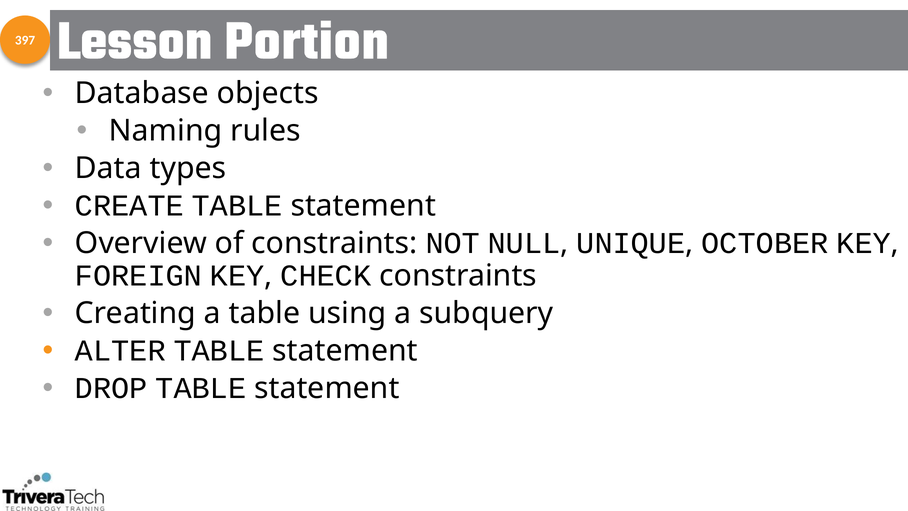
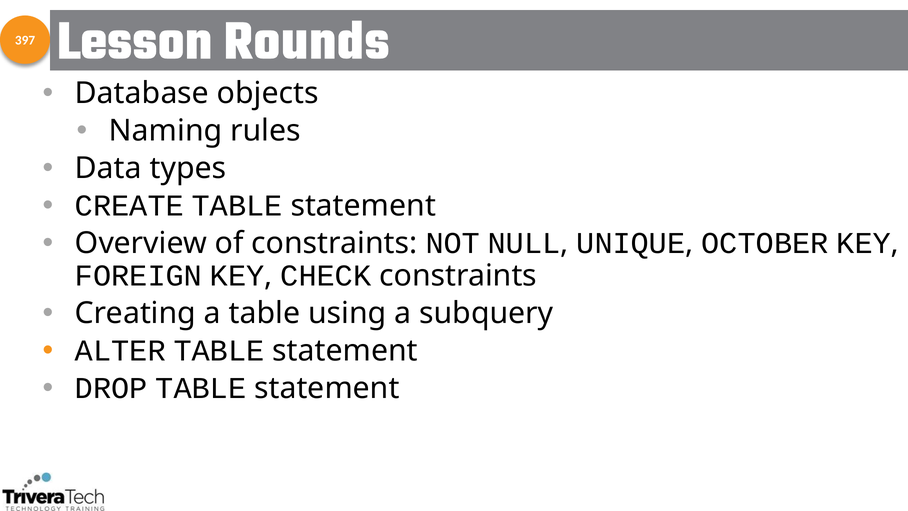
Portion: Portion -> Rounds (307, 40)
